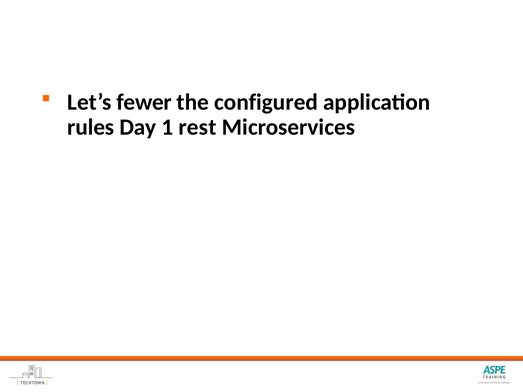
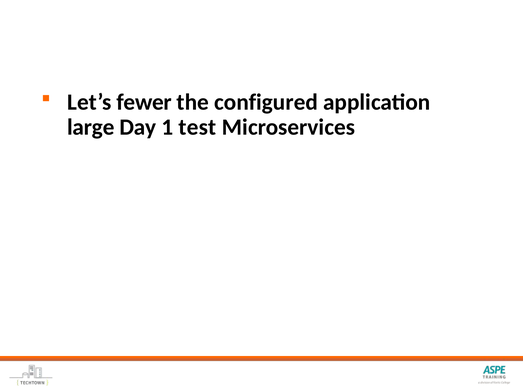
rules: rules -> large (91, 127)
rest: rest -> test (197, 127)
